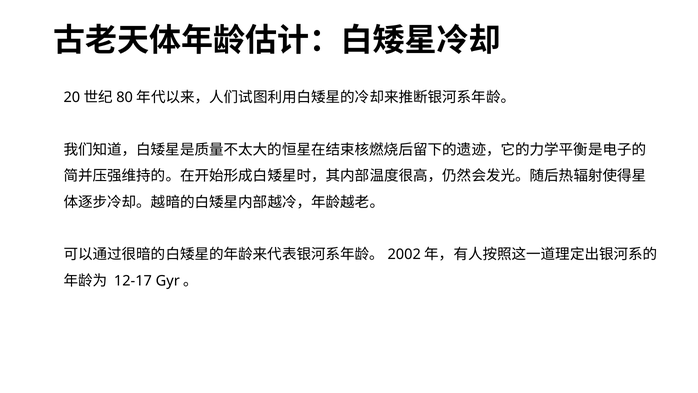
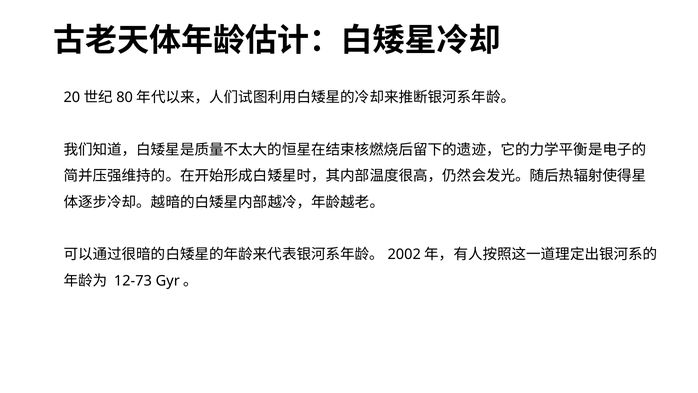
12-17: 12-17 -> 12-73 (133, 281)
